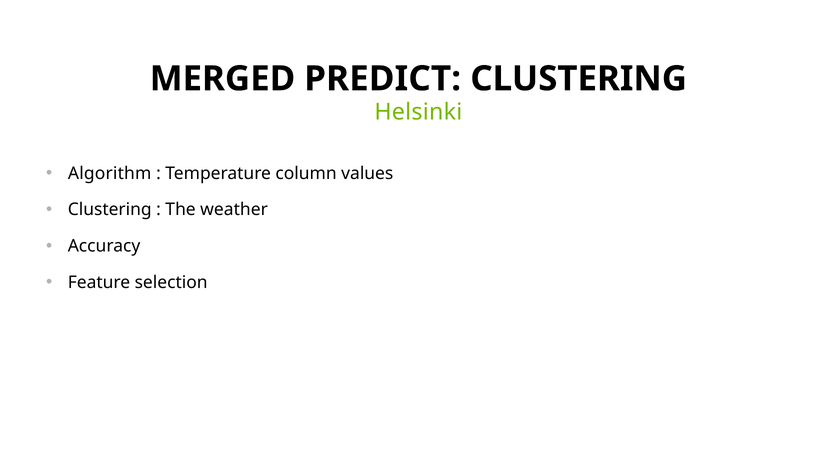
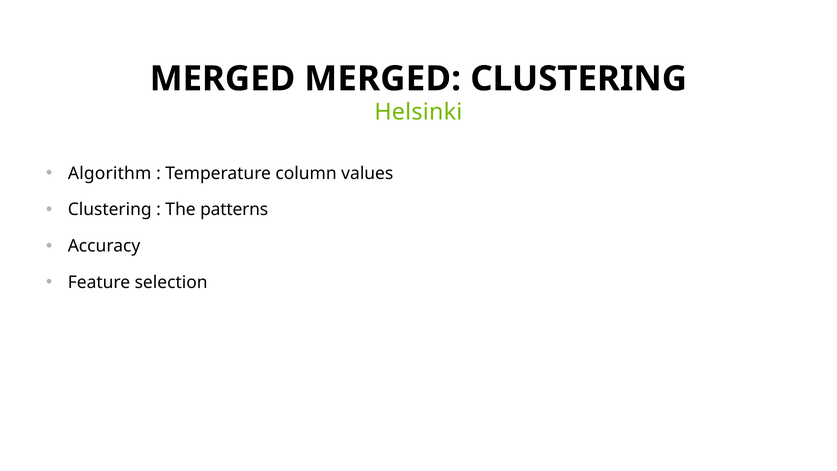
MERGED PREDICT: PREDICT -> MERGED (383, 79)
weather: weather -> patterns (234, 210)
